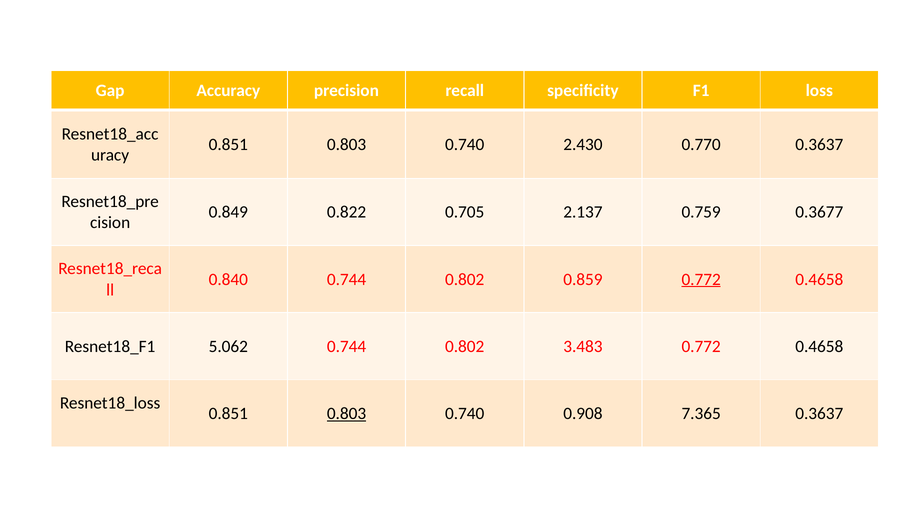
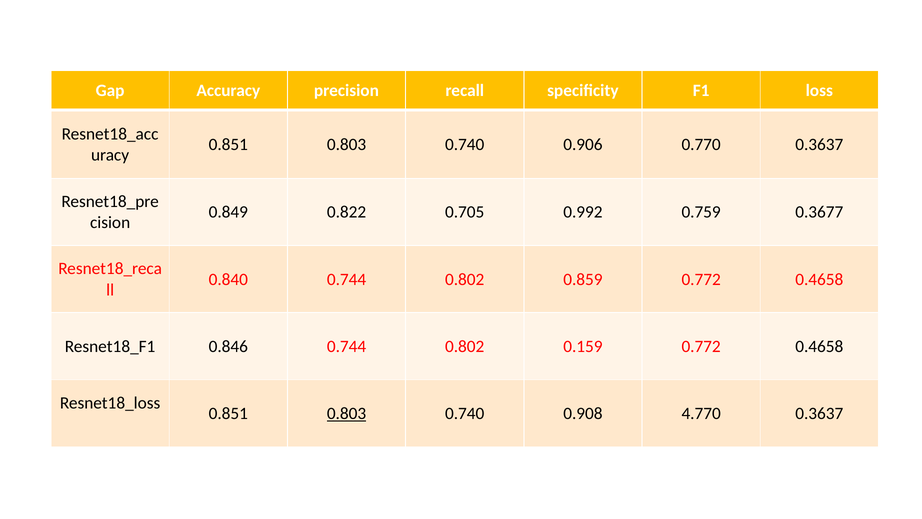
2.430: 2.430 -> 0.906 (583, 144)
2.137: 2.137 -> 0.992 (583, 212)
0.772 underline: present -> none (701, 279)
5.062: 5.062 -> 0.846 (228, 346)
3.483: 3.483 -> 0.159 (583, 346)
7.365: 7.365 -> 4.770 (701, 413)
